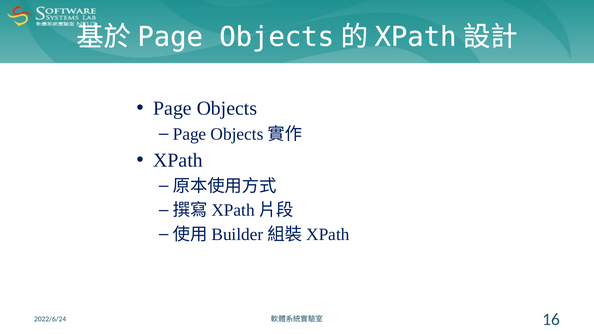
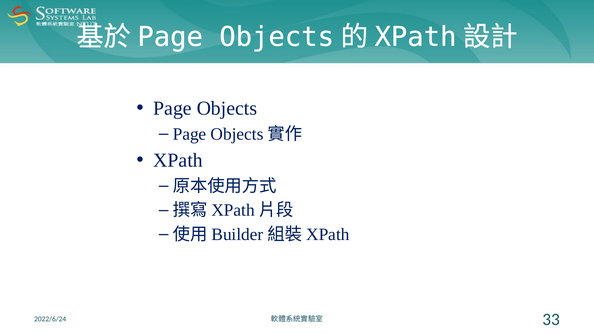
16: 16 -> 33 (551, 320)
